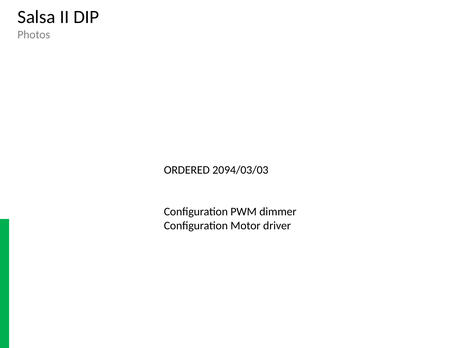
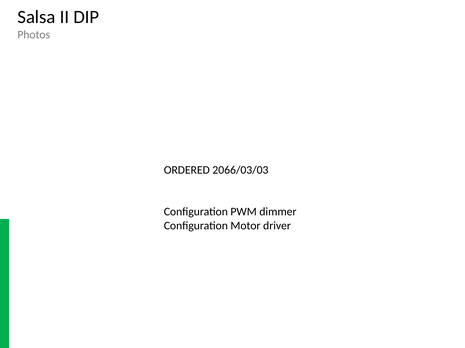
2094/03/03: 2094/03/03 -> 2066/03/03 (240, 170)
